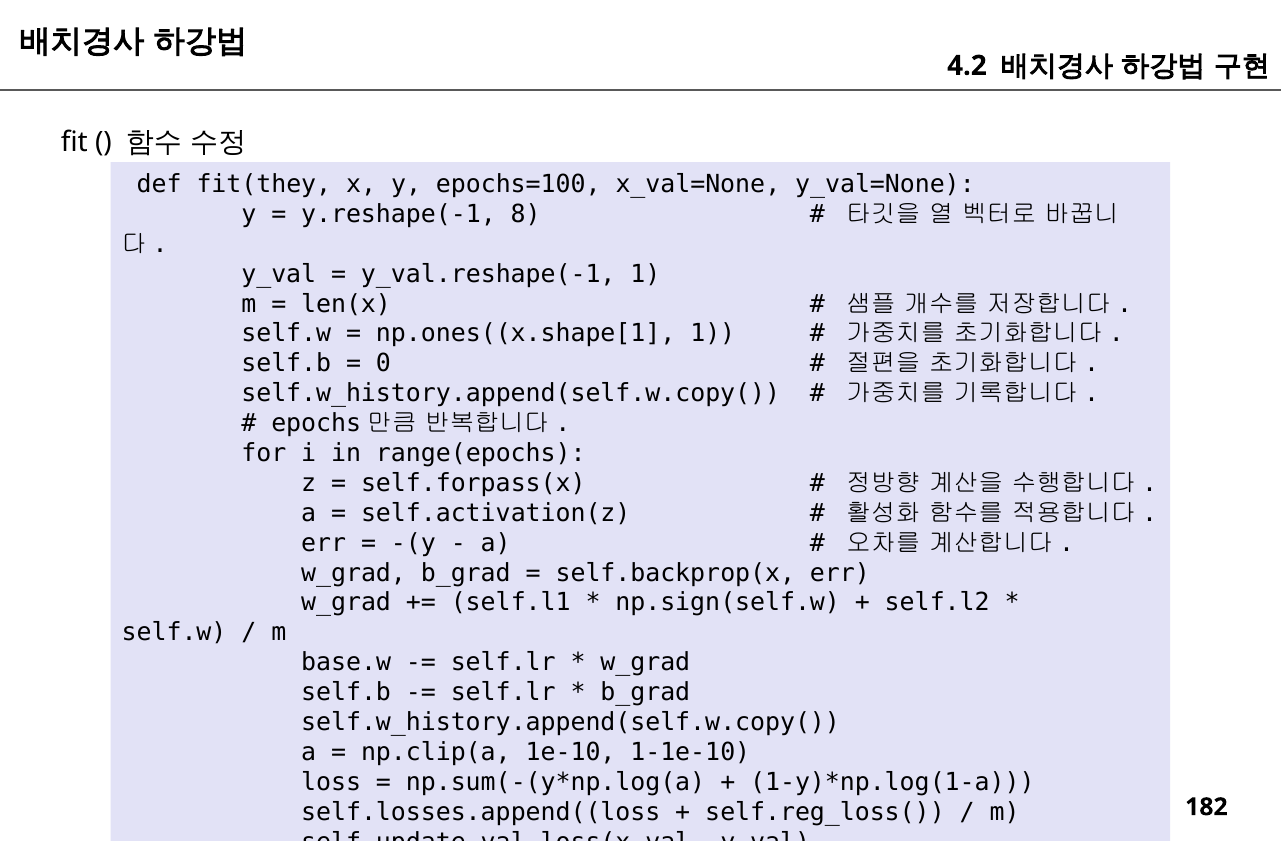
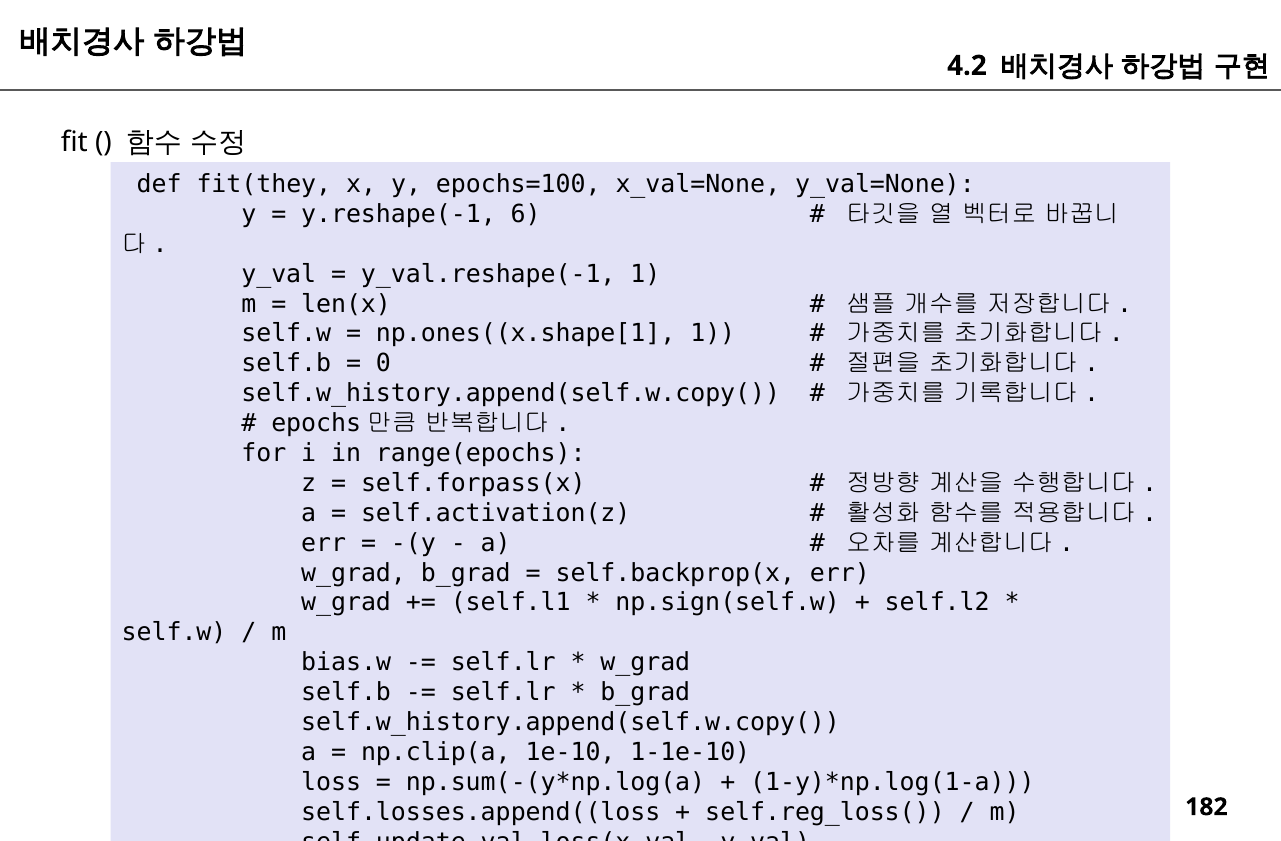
8: 8 -> 6 (526, 214)
base.w: base.w -> bias.w (346, 663)
